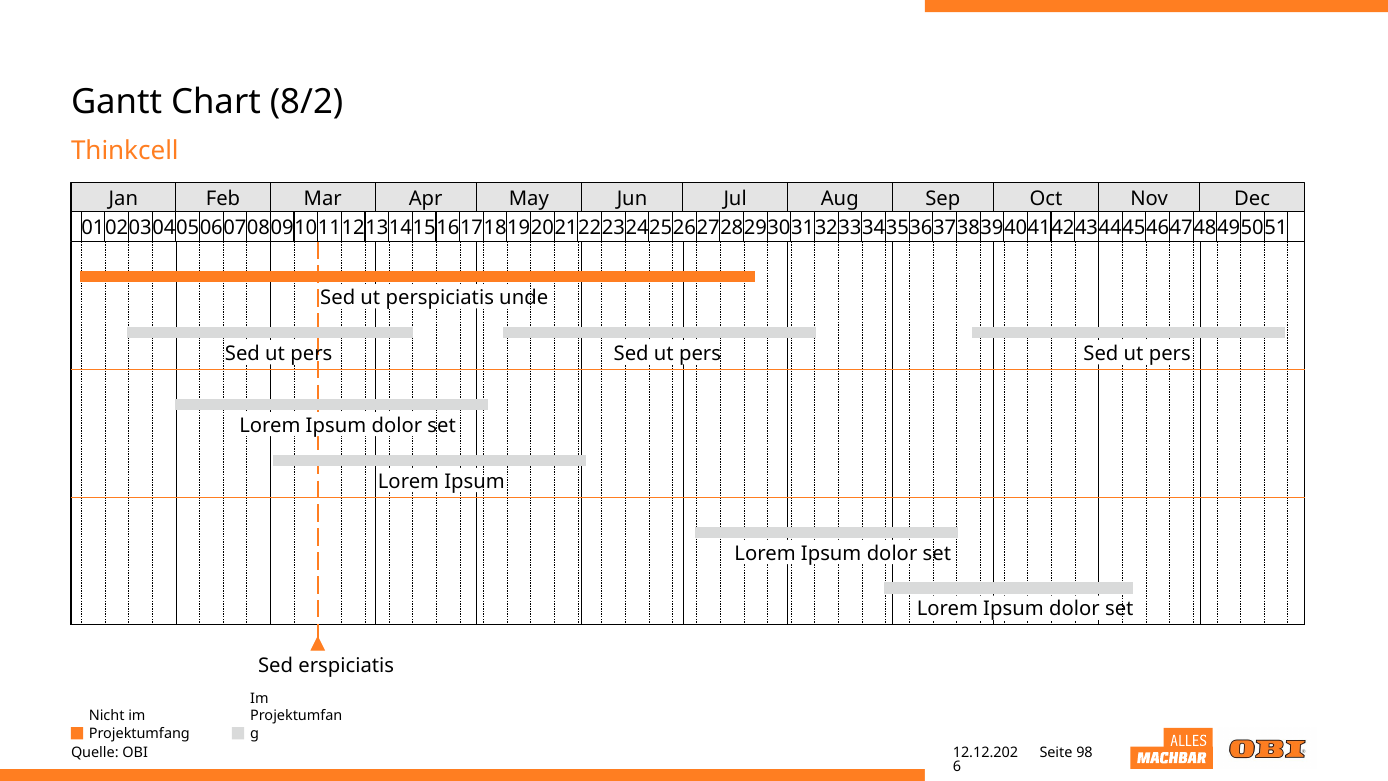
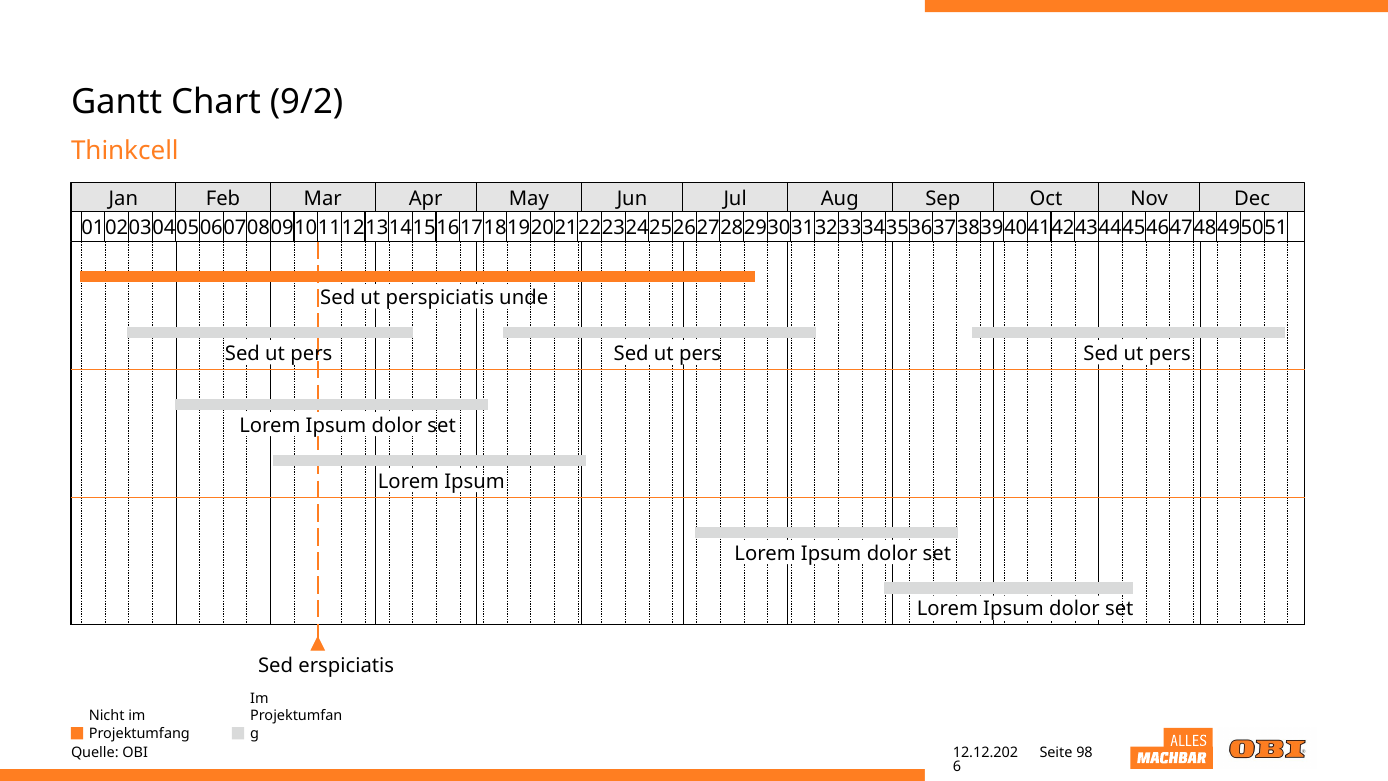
8/2: 8/2 -> 9/2 (307, 102)
